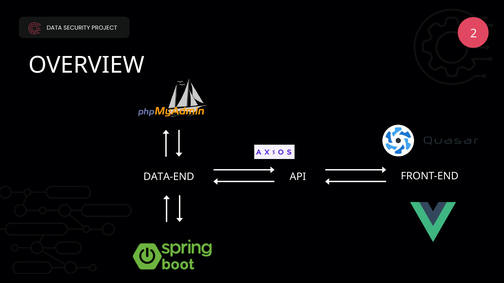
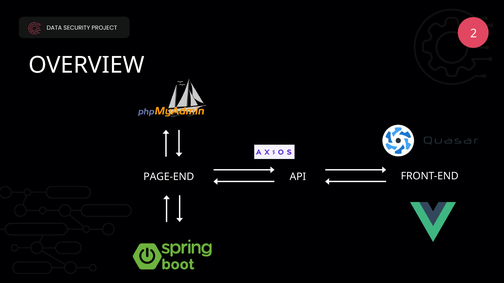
DATA-END: DATA-END -> PAGE-END (169, 177)
